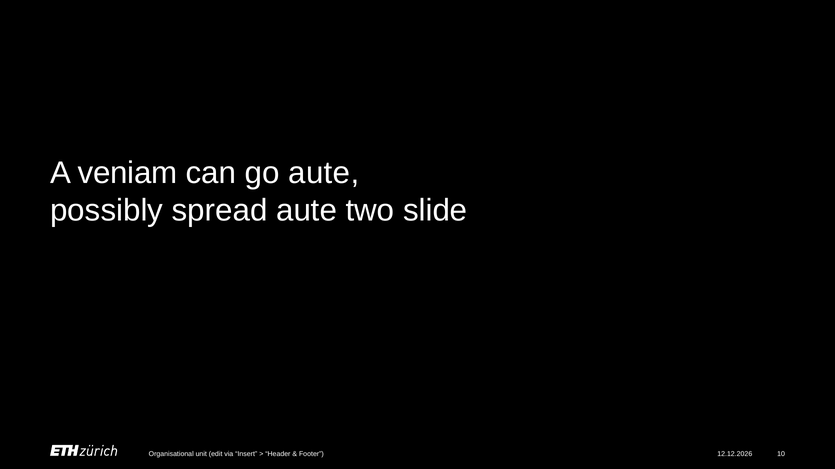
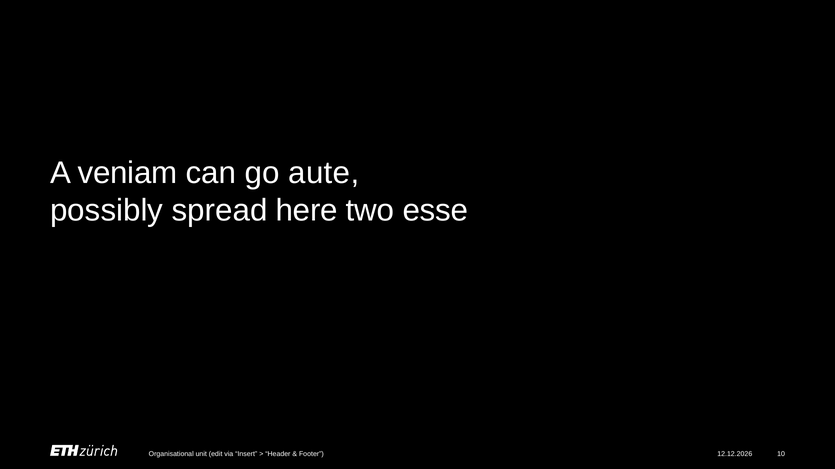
spread aute: aute -> here (307, 211)
slide: slide -> esse (435, 211)
